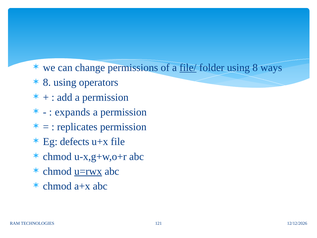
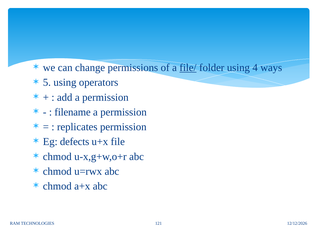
using 8: 8 -> 4 (255, 68)
8: 8 -> 5 (47, 82)
expands: expands -> filename (73, 112)
u=rwx underline: present -> none (88, 171)
